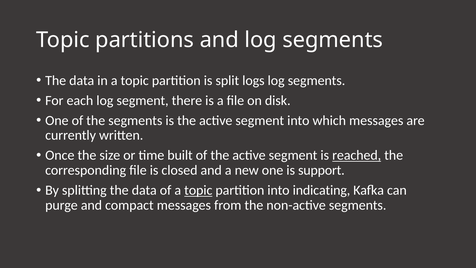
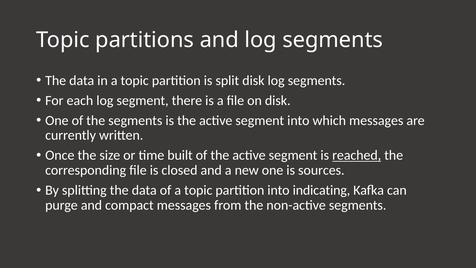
split logs: logs -> disk (253, 80)
support: support -> sources (321, 170)
topic underline: present -> none (198, 190)
